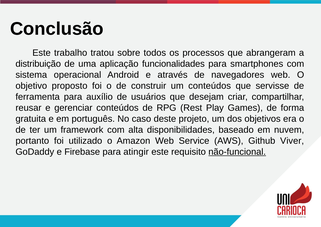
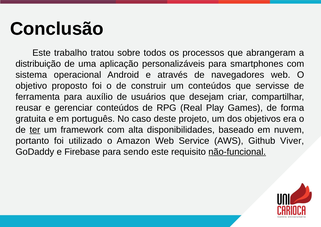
funcionalidades: funcionalidades -> personalizáveis (173, 64)
Rest: Rest -> Real (191, 108)
ter underline: none -> present (35, 130)
atingir: atingir -> sendo (136, 152)
